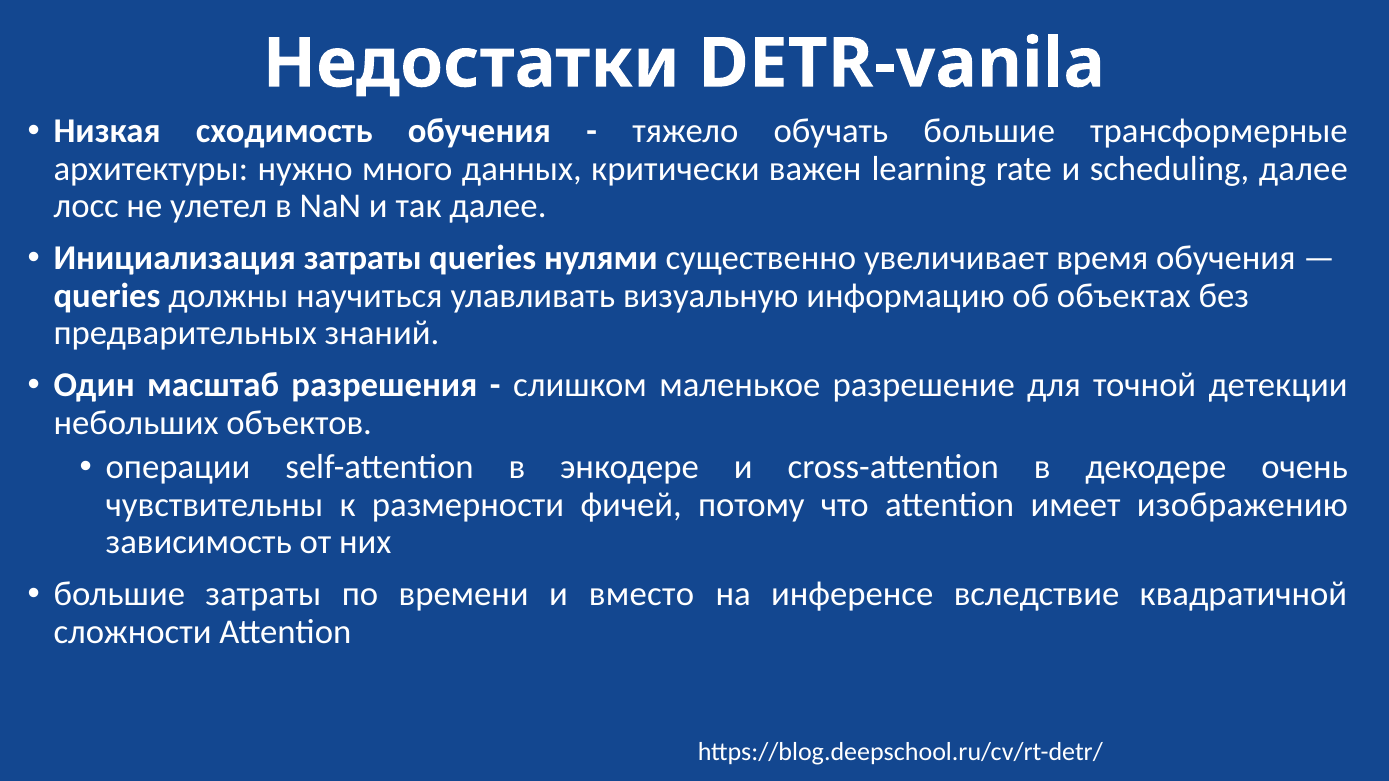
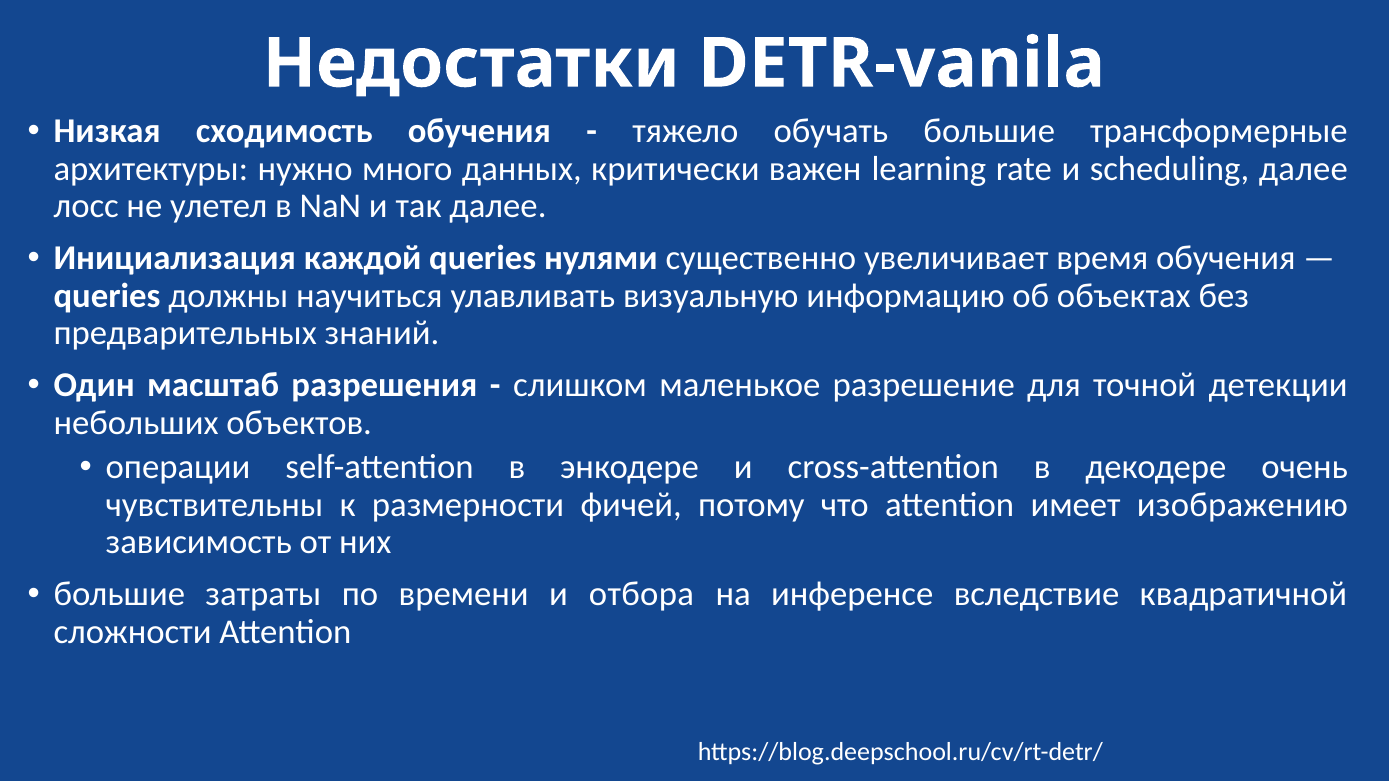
Инициализация затраты: затраты -> каждой (363, 258)
вместо: вместо -> отбора (642, 595)
